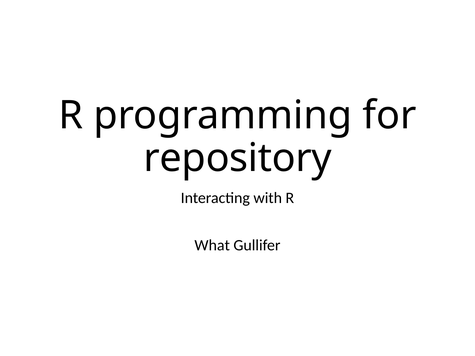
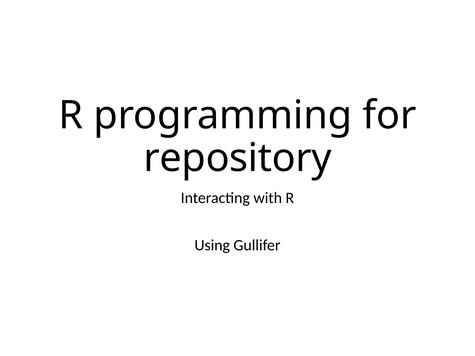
What: What -> Using (212, 245)
